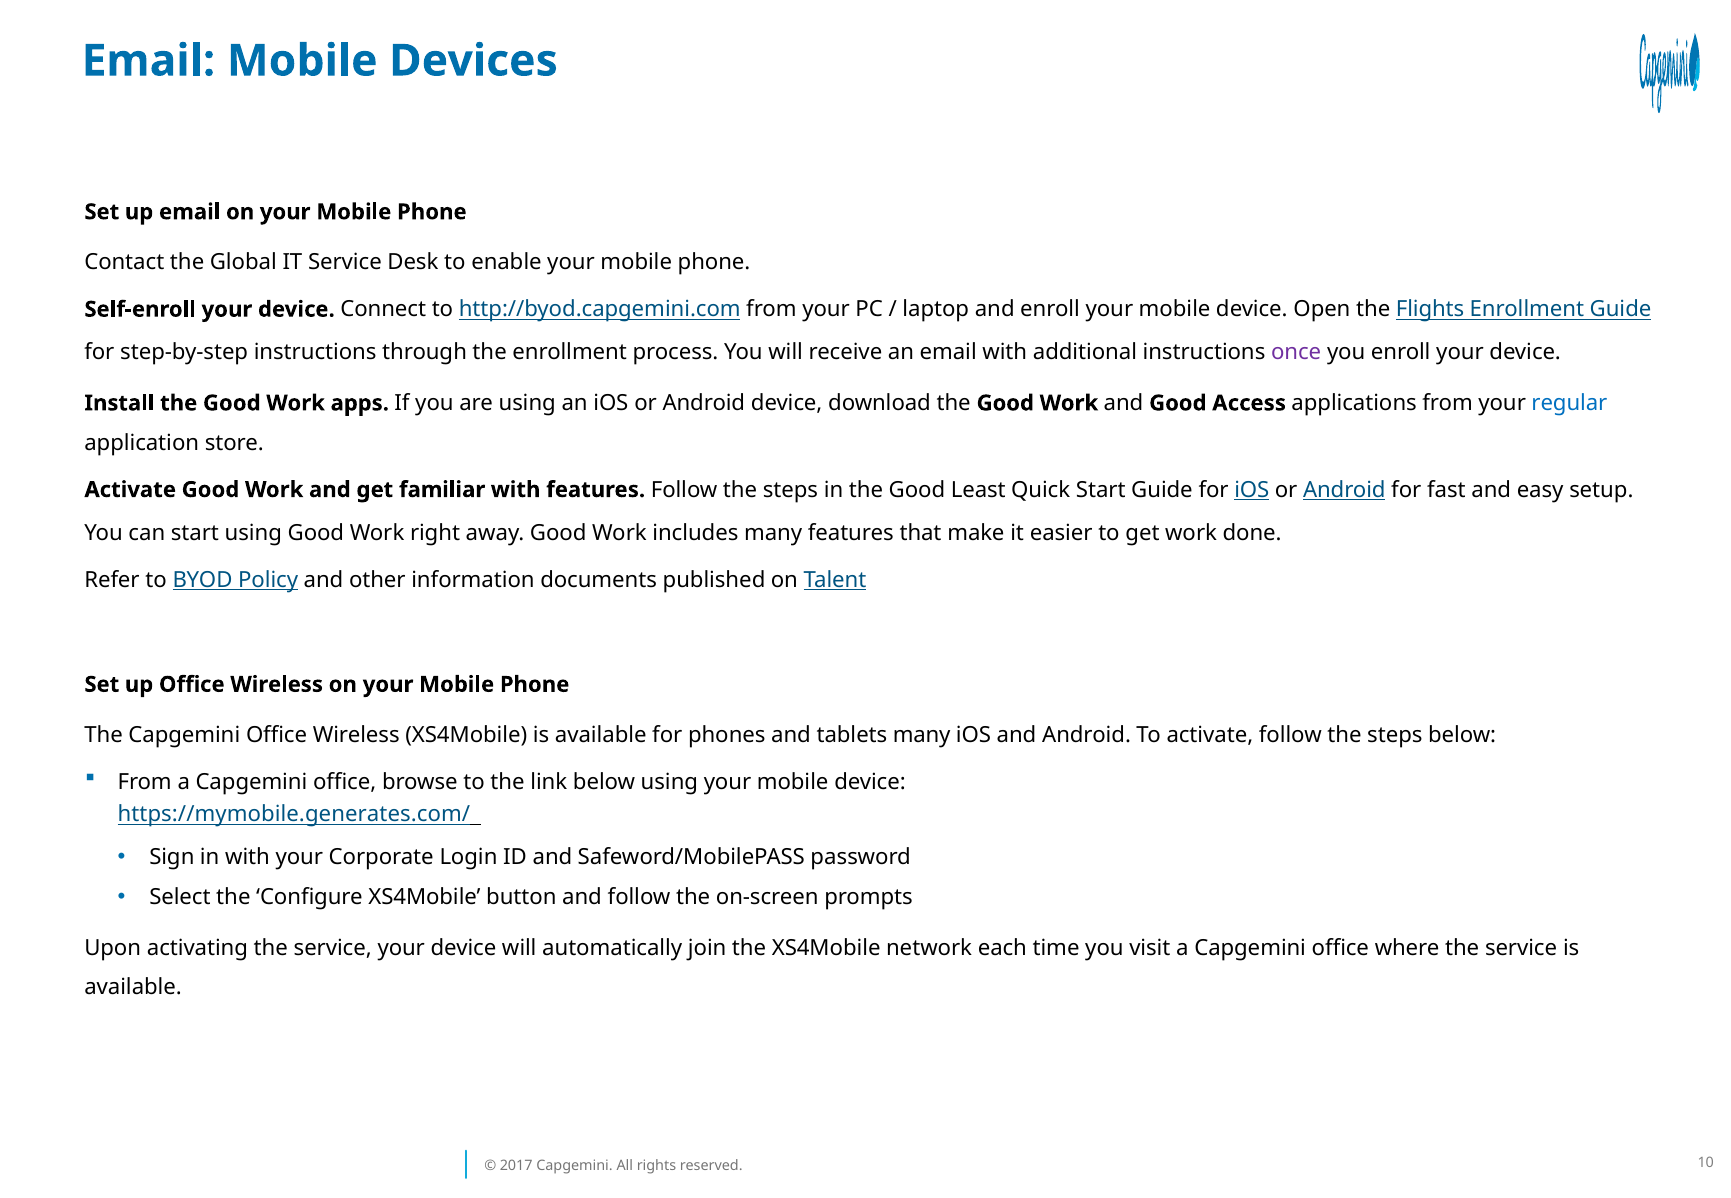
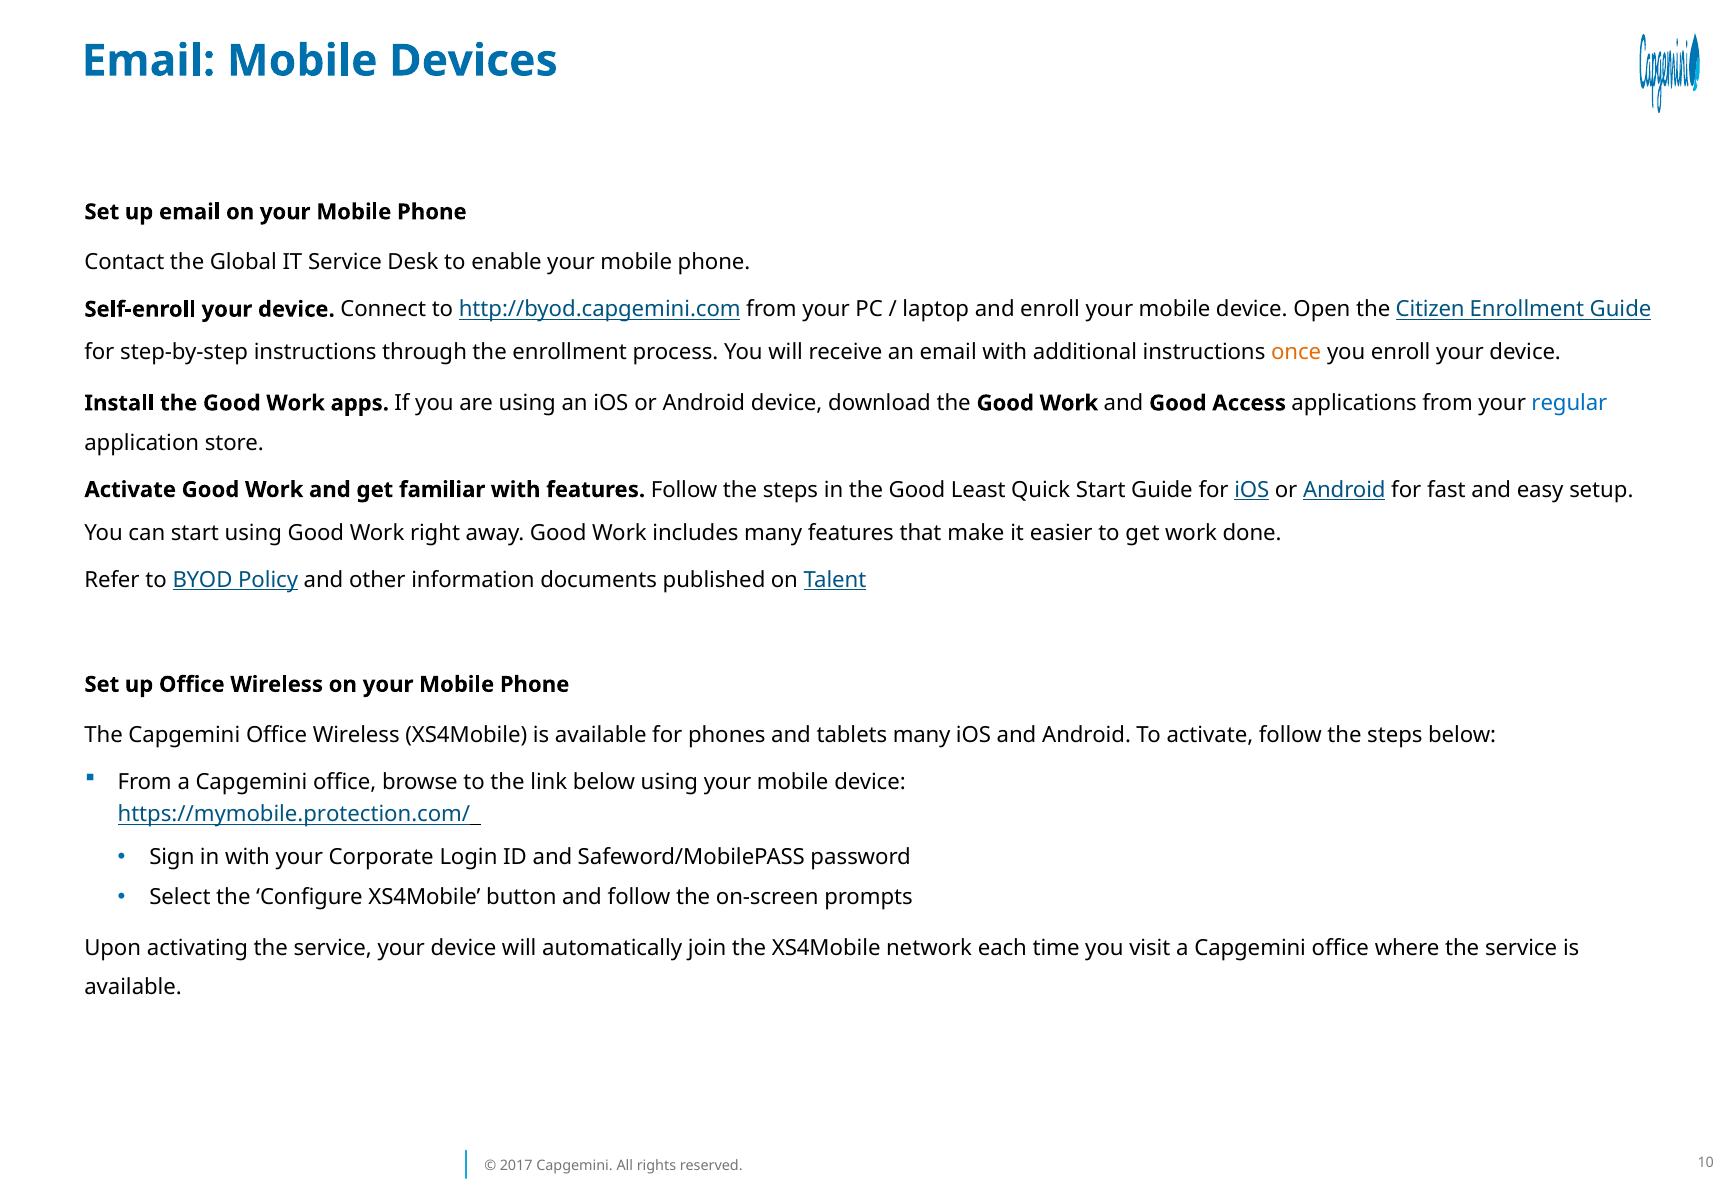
Flights: Flights -> Citizen (1430, 309)
once colour: purple -> orange (1296, 353)
https://mymobile.generates.com/: https://mymobile.generates.com/ -> https://mymobile.protection.com/ (294, 815)
